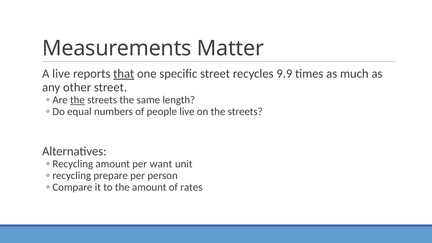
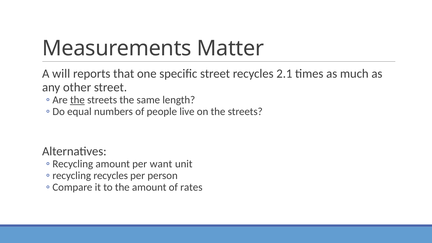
A live: live -> will (61, 74)
that underline: present -> none (124, 74)
9.9: 9.9 -> 2.1 (284, 74)
prepare: prepare -> recycles (111, 176)
